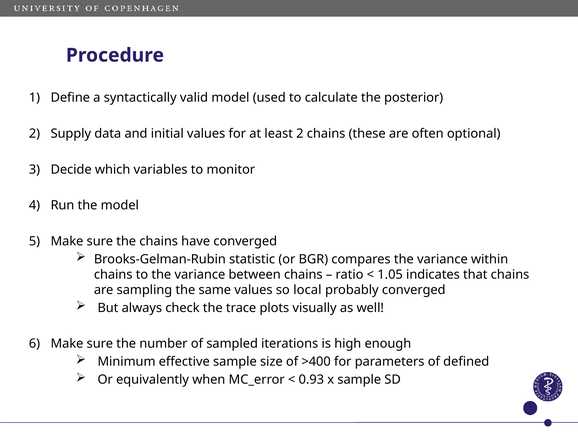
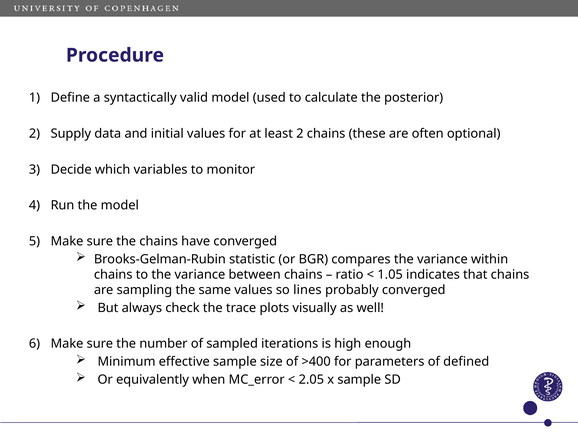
local: local -> lines (307, 290)
0.93: 0.93 -> 2.05 (311, 380)
